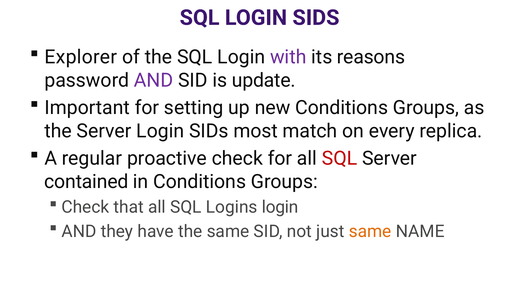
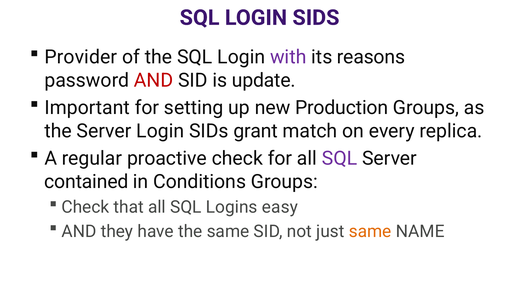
Explorer: Explorer -> Provider (81, 57)
AND colour: purple -> red (154, 81)
new Conditions: Conditions -> Production (342, 108)
most: most -> grant (256, 131)
SQL colour: red -> purple (340, 158)
Logins login: login -> easy (280, 207)
